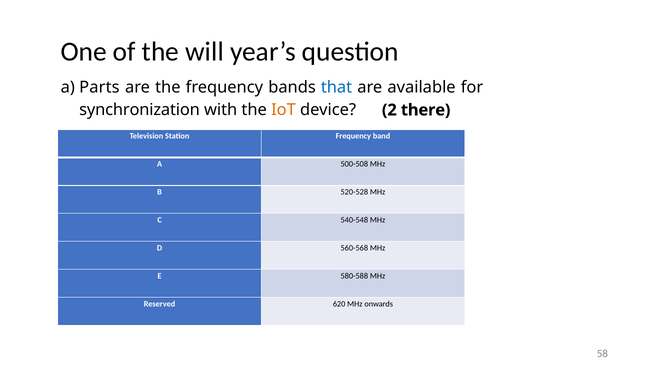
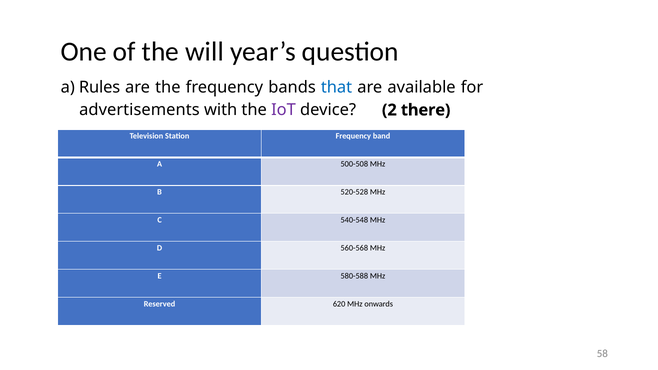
Parts: Parts -> Rules (100, 87)
synchronization: synchronization -> advertisements (139, 110)
IoT colour: orange -> purple (284, 110)
